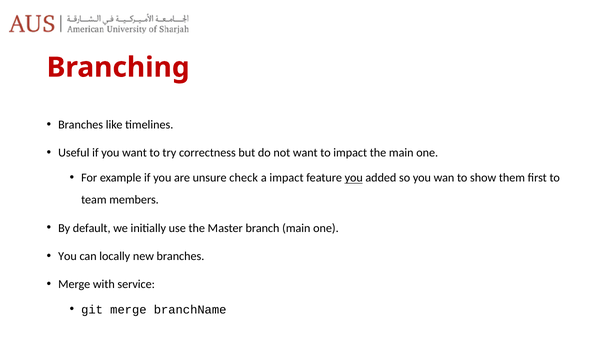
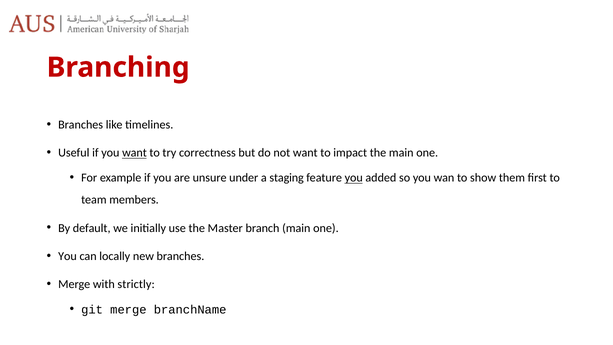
want underline: none -> present (134, 153)
check: check -> under (244, 178)
a impact: impact -> staging (287, 178)
service: service -> strictly (136, 284)
